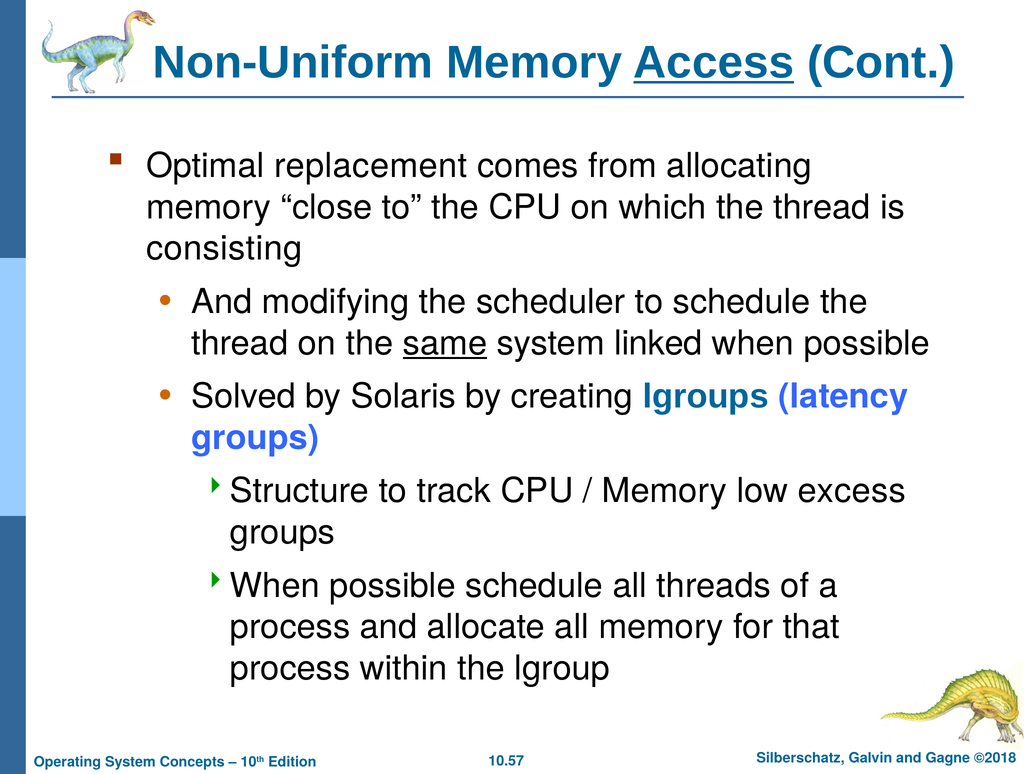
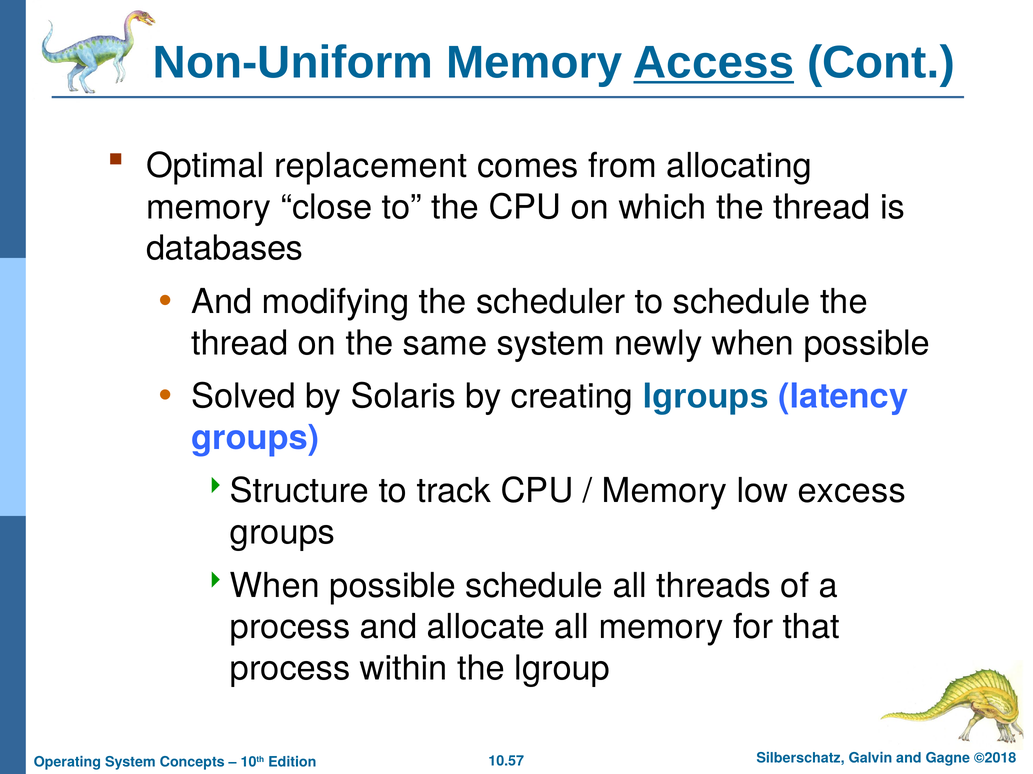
consisting: consisting -> databases (225, 249)
same underline: present -> none (445, 344)
linked: linked -> newly (658, 344)
